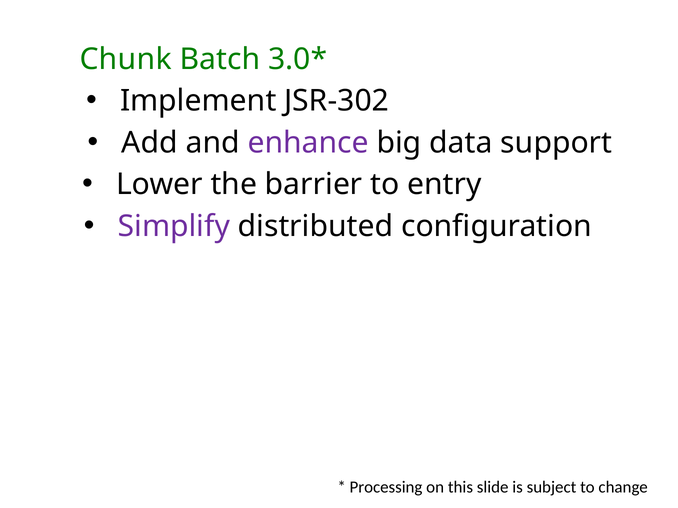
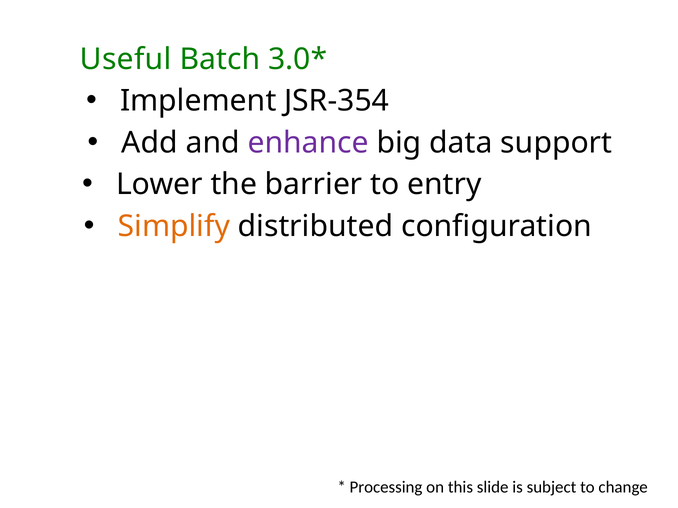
Chunk: Chunk -> Useful (126, 59)
JSR-302: JSR-302 -> JSR-354 (337, 101)
Simplify colour: purple -> orange (174, 226)
